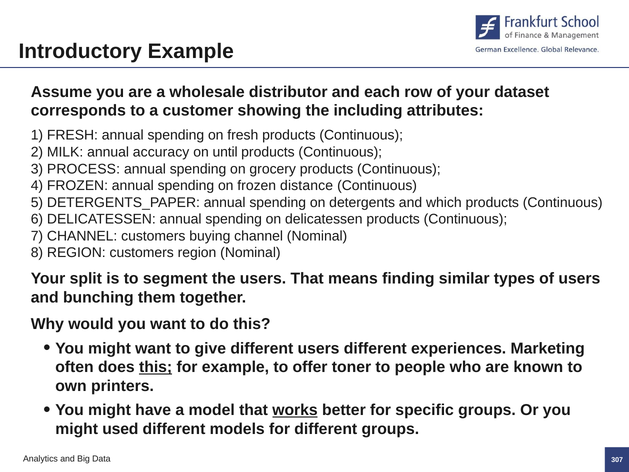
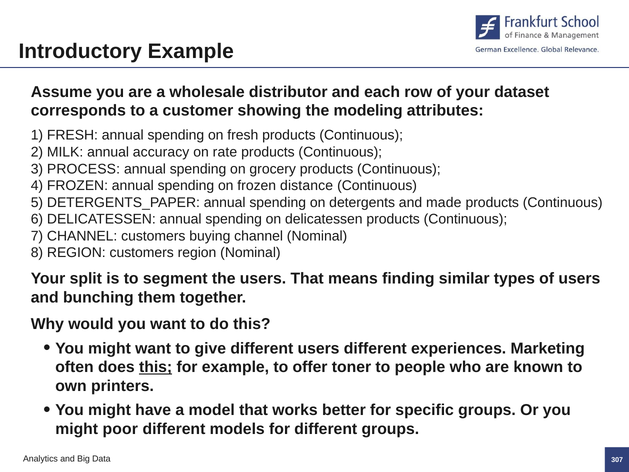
including: including -> modeling (368, 111)
until: until -> rate (225, 152)
which: which -> made (444, 202)
works underline: present -> none (295, 410)
used: used -> poor (120, 429)
